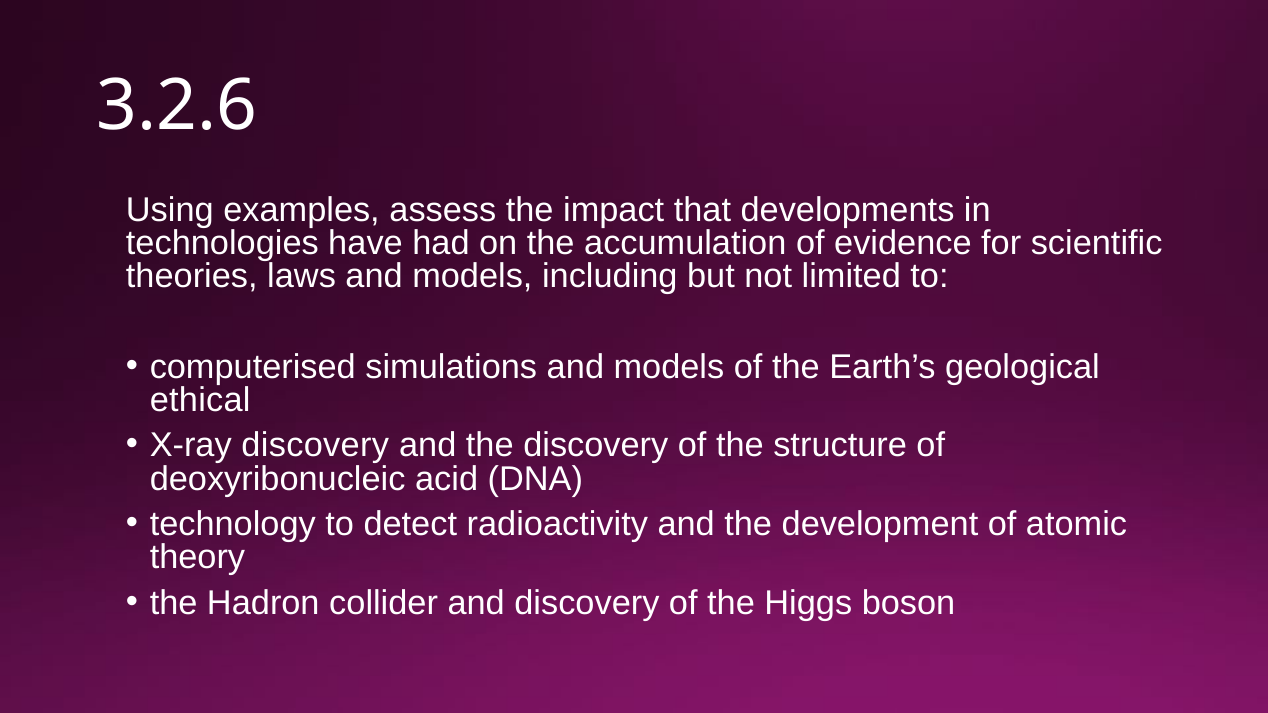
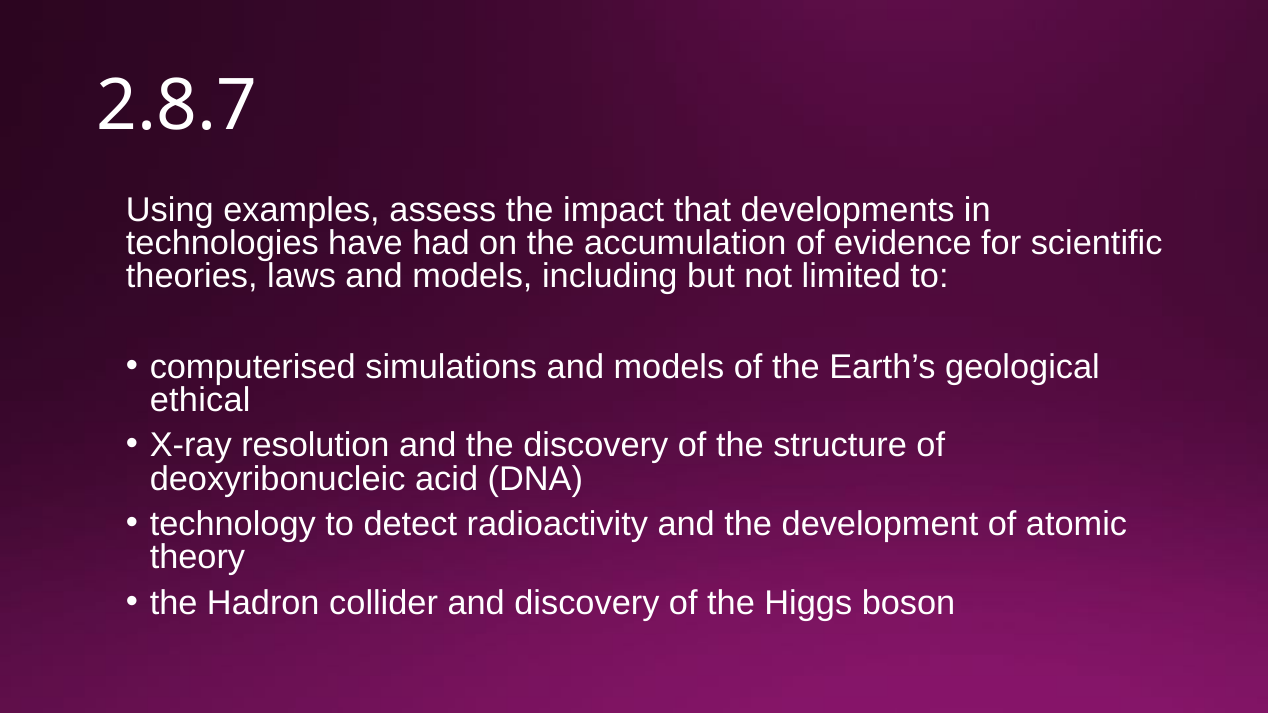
3.2.6: 3.2.6 -> 2.8.7 (177, 106)
X-ray discovery: discovery -> resolution (315, 446)
